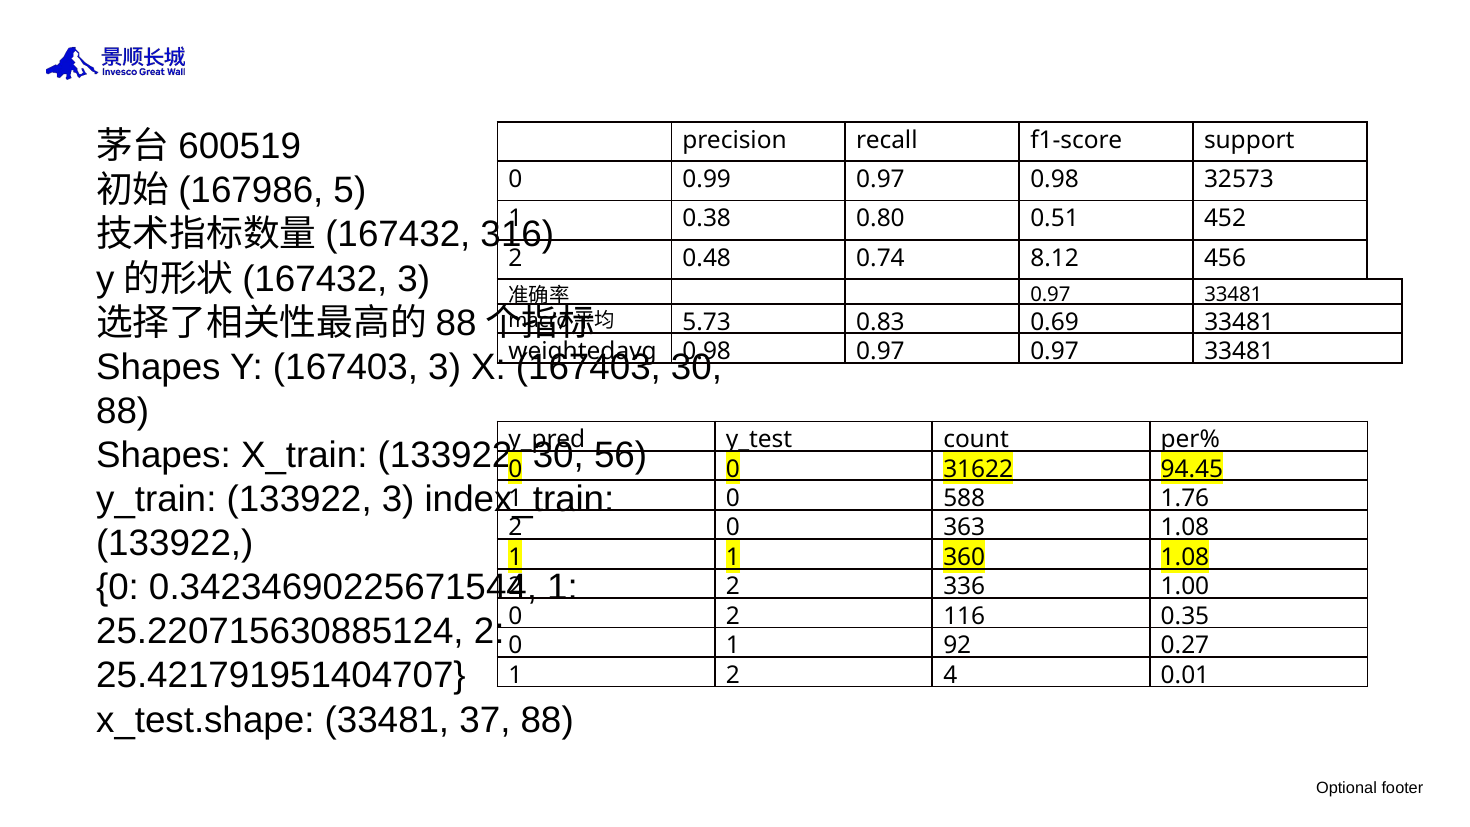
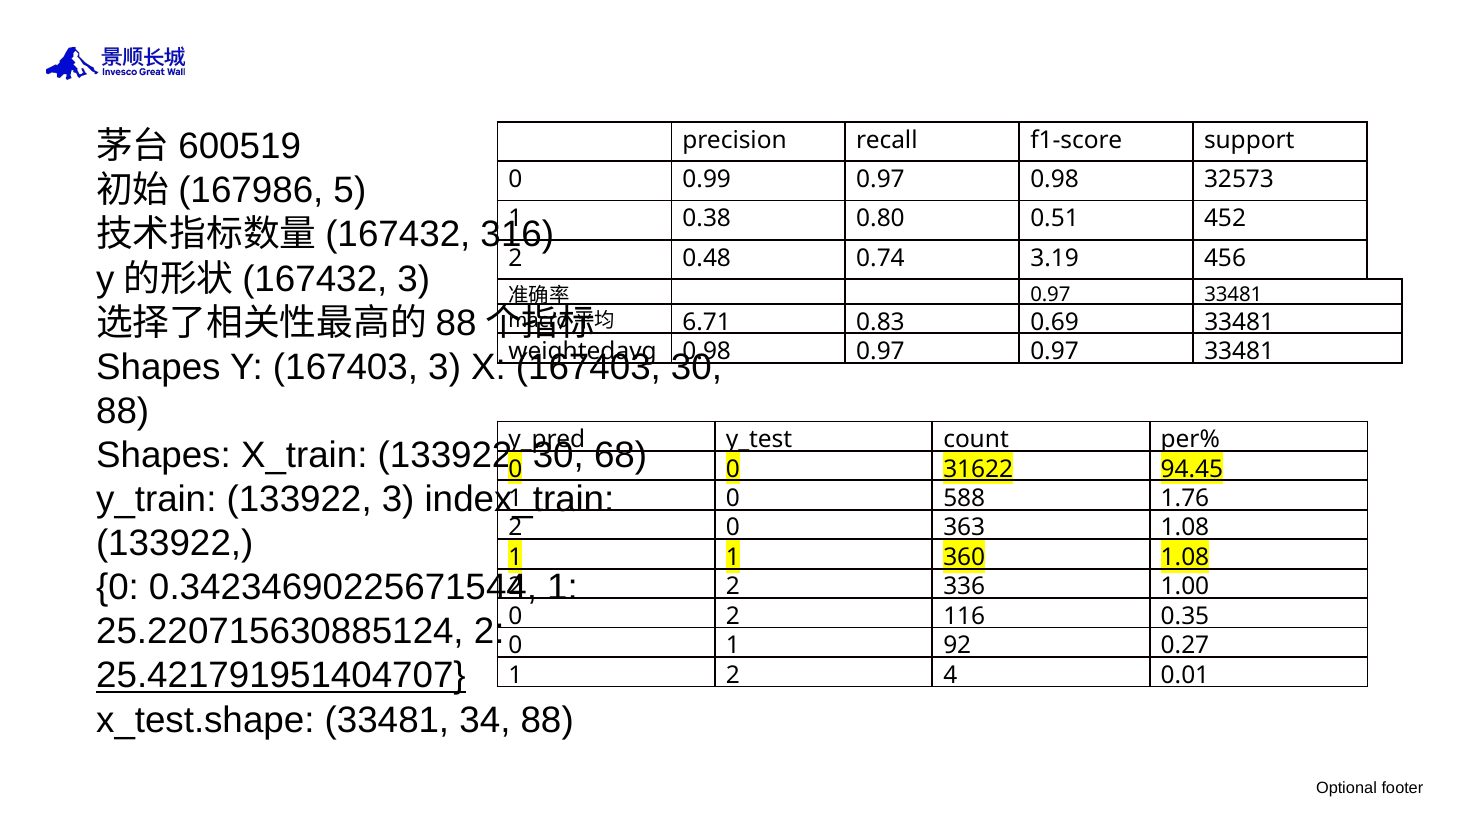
8.12: 8.12 -> 3.19 (1055, 258)
5.73: 5.73 -> 6.71 (707, 322)
56: 56 -> 68 (621, 455)
25.421791951404707 underline: none -> present (281, 676)
37: 37 -> 34 (485, 720)
